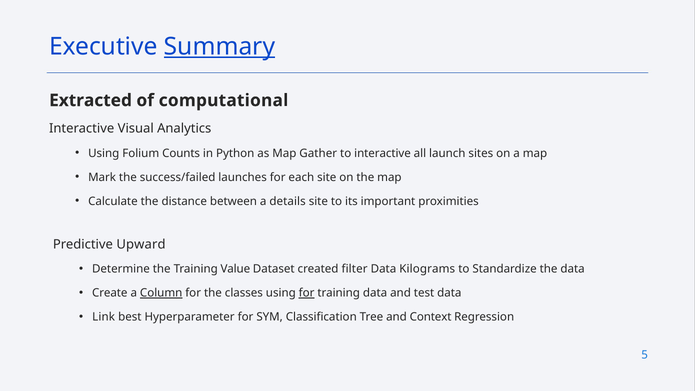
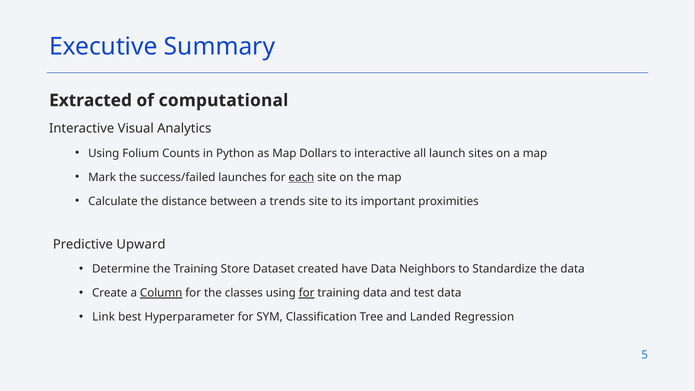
Summary underline: present -> none (219, 46)
Gather: Gather -> Dollars (318, 153)
each underline: none -> present (301, 177)
details: details -> trends (288, 201)
Value: Value -> Store (235, 269)
filter: filter -> have (355, 269)
Kilograms: Kilograms -> Neighbors (427, 269)
Context: Context -> Landed (430, 317)
